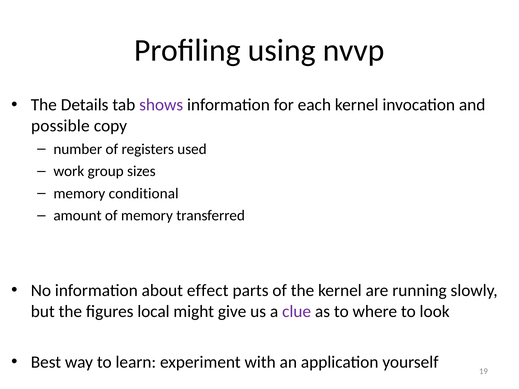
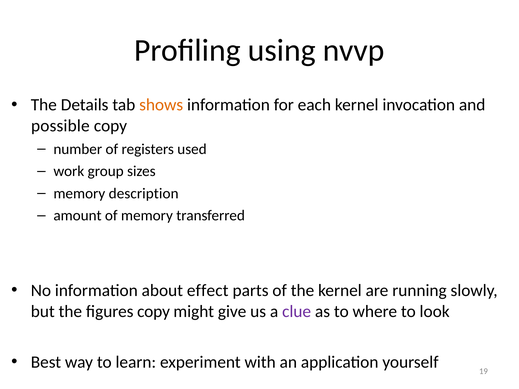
shows colour: purple -> orange (161, 105)
conditional: conditional -> description (144, 194)
figures local: local -> copy (154, 312)
